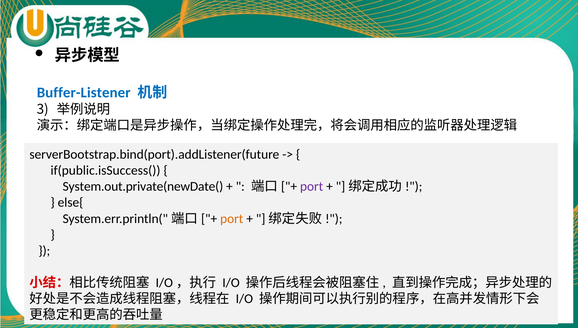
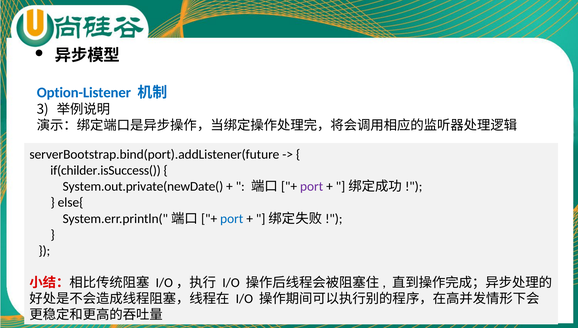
Buffer-Listener: Buffer-Listener -> Option-Listener (84, 92)
if(public.isSuccess(: if(public.isSuccess( -> if(childer.isSuccess( (106, 170)
port colour: orange -> blue (232, 219)
